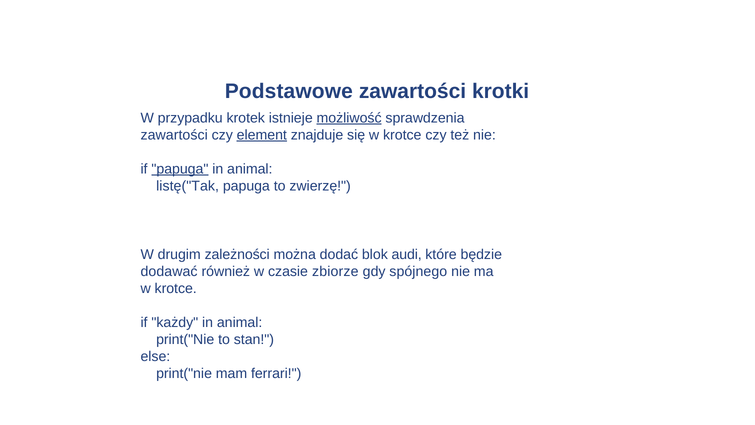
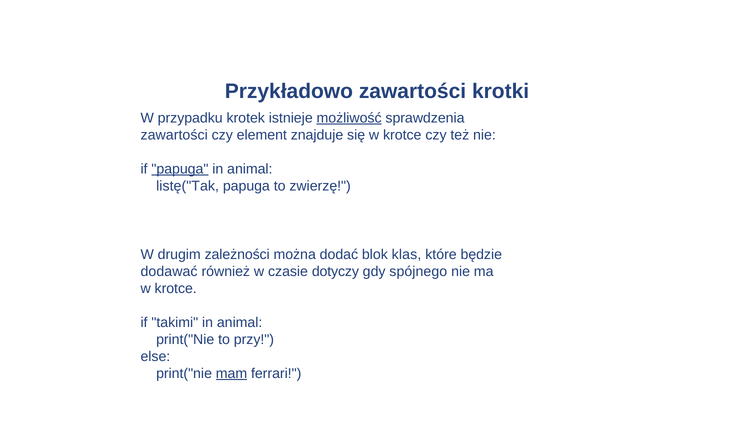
Podstawowe: Podstawowe -> Przykładowo (289, 91)
element underline: present -> none (262, 135)
audi: audi -> klas (407, 254)
zbiorze: zbiorze -> dotyczy (335, 271)
każdy: każdy -> takimi (175, 322)
stan: stan -> przy (254, 339)
mam underline: none -> present (232, 373)
